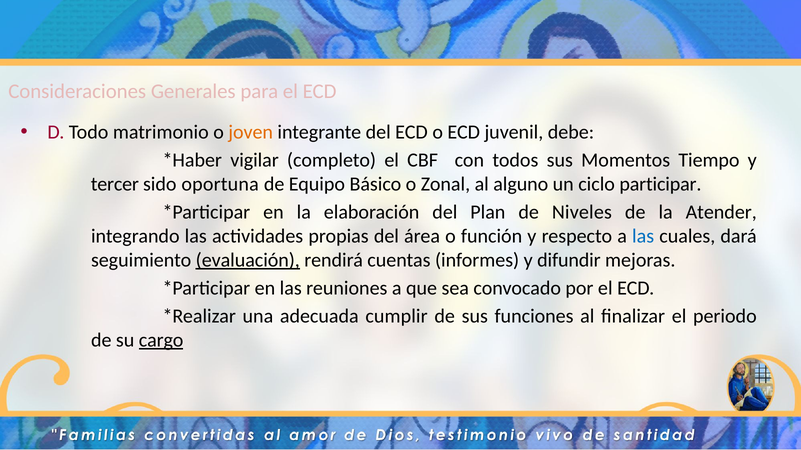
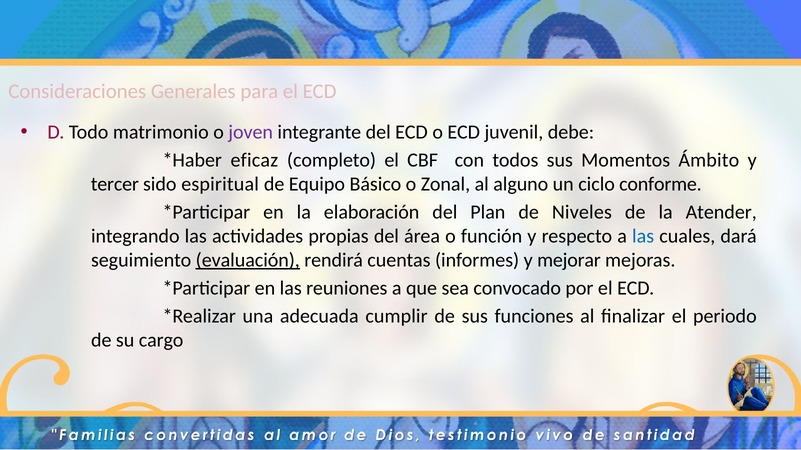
joven colour: orange -> purple (251, 132)
vigilar: vigilar -> eficaz (254, 160)
Tiempo: Tiempo -> Ámbito (709, 160)
oportuna: oportuna -> espiritual (220, 184)
participar: participar -> conforme (660, 184)
difundir: difundir -> mejorar (569, 260)
cargo underline: present -> none (161, 340)
